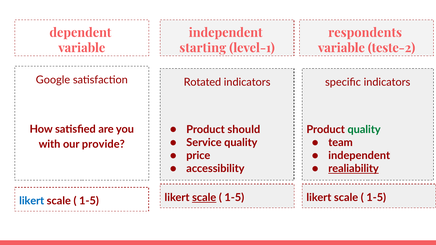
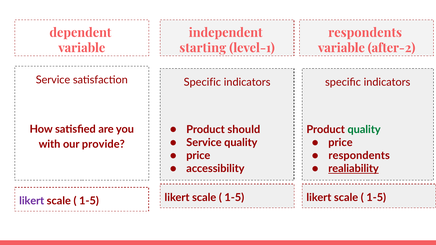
teste-2: teste-2 -> after-2 (392, 48)
Google: Google -> Service (53, 80)
Rotated: Rotated -> Specific (202, 82)
team: team -> price (340, 143)
independent: independent -> respondents (359, 156)
scale underline: present -> none (204, 198)
likert colour: blue -> purple (32, 201)
